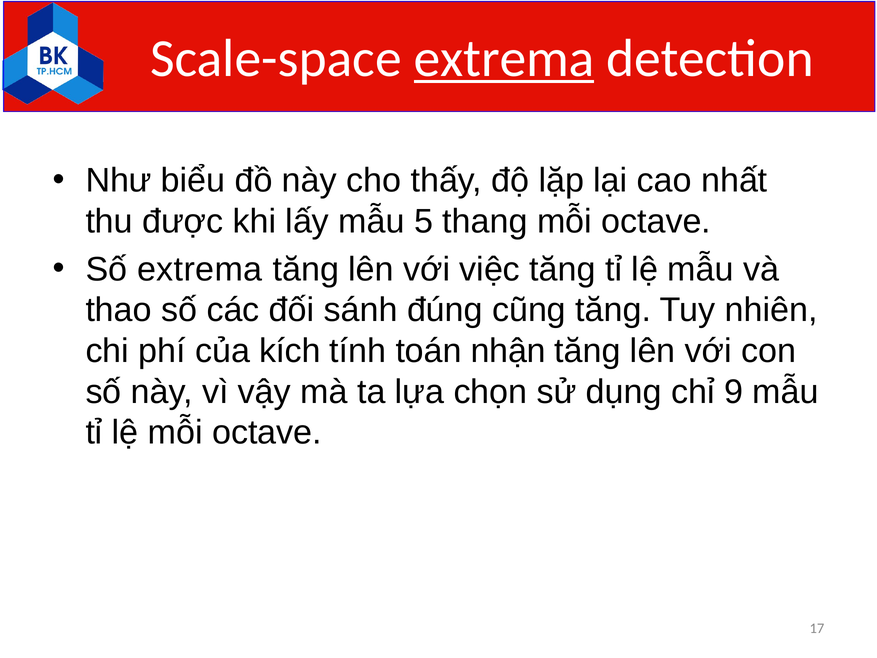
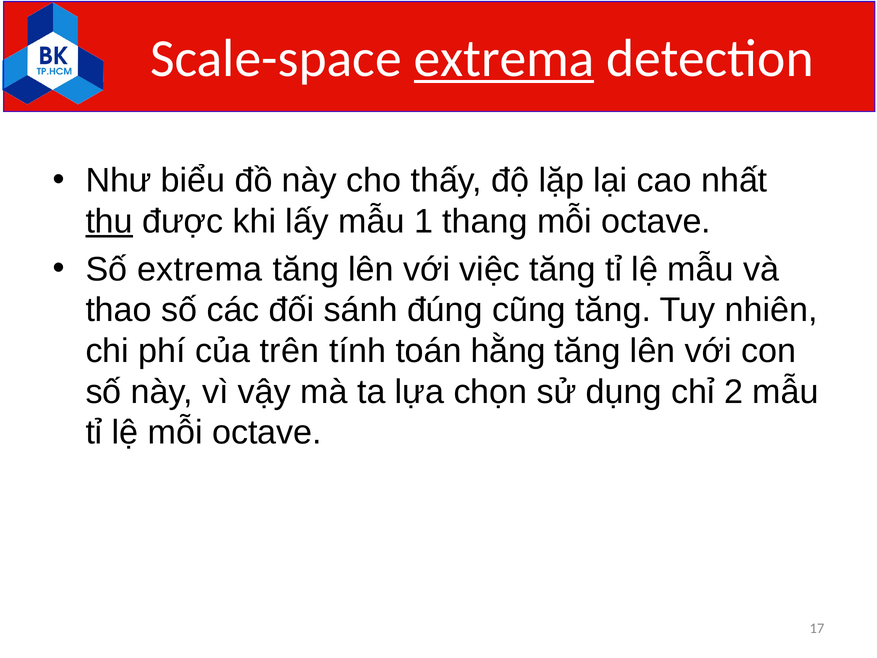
thu underline: none -> present (109, 221)
5: 5 -> 1 (424, 221)
kích: kích -> trên (290, 351)
nhận: nhận -> hằng (508, 351)
9: 9 -> 2 (734, 392)
